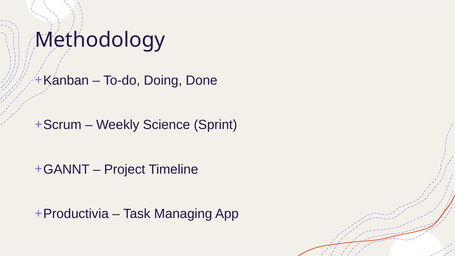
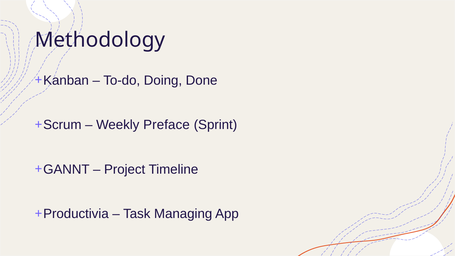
Science: Science -> Preface (166, 125)
